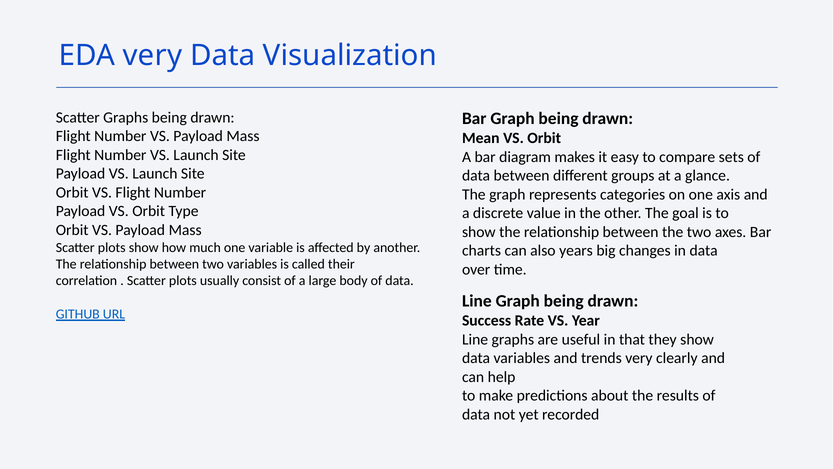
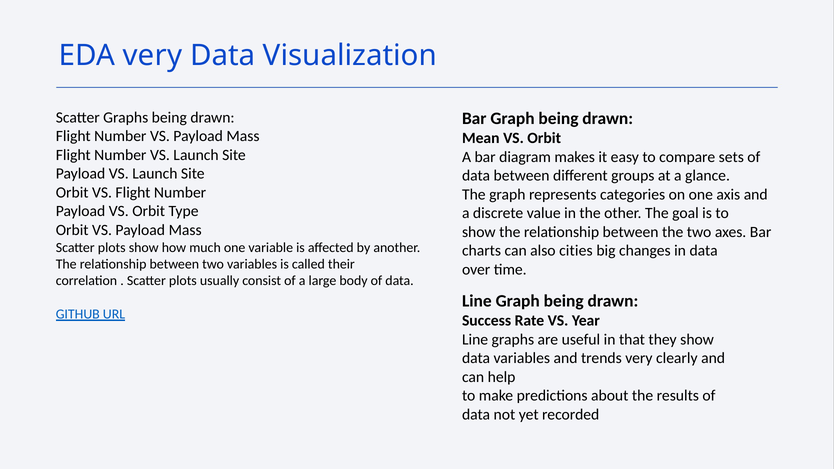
years: years -> cities (576, 251)
